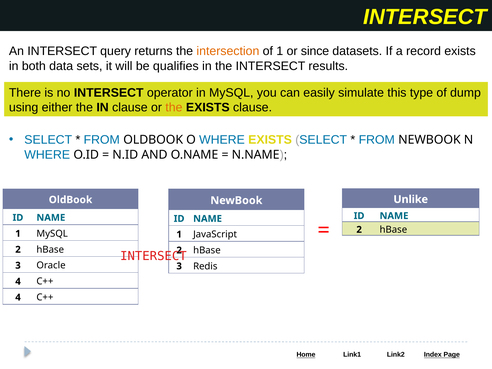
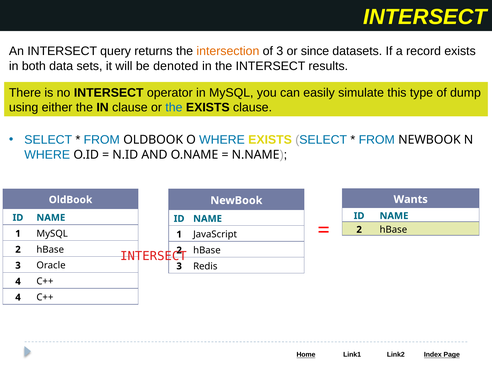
of 1: 1 -> 3 (280, 51)
qualifies: qualifies -> denoted (176, 66)
the colour: orange -> blue (174, 107)
Unlike: Unlike -> Wants (411, 199)
